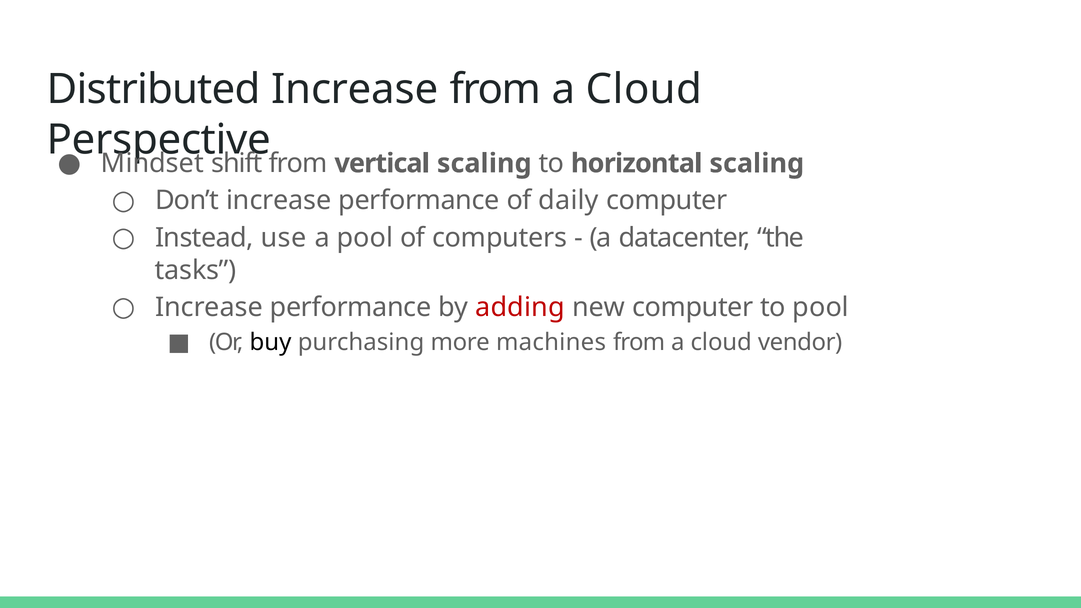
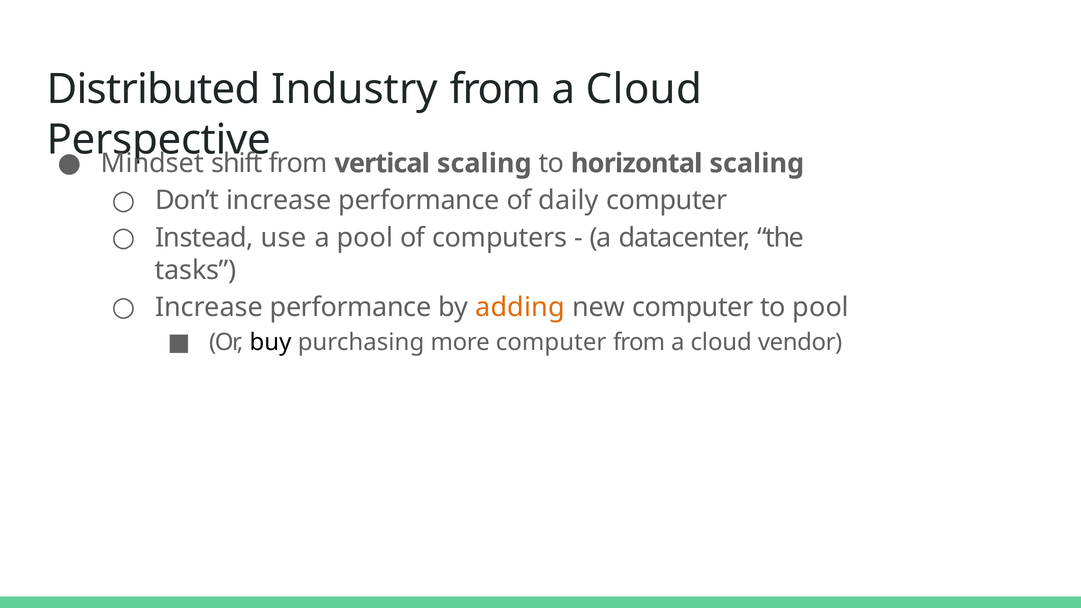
Distributed Increase: Increase -> Industry (355, 89)
adding colour: red -> orange (520, 307)
more machines: machines -> computer (551, 343)
